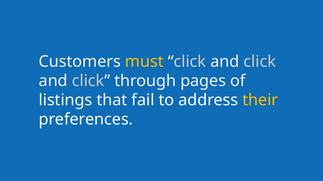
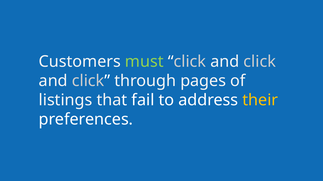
must colour: yellow -> light green (144, 62)
